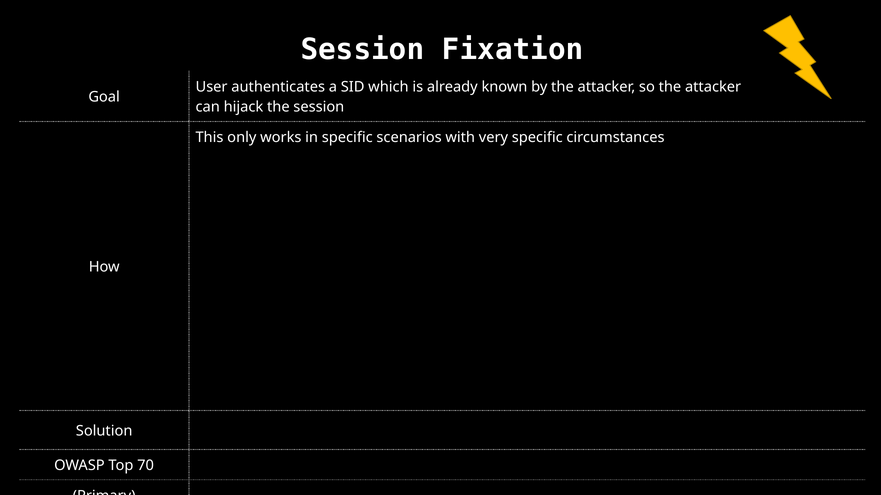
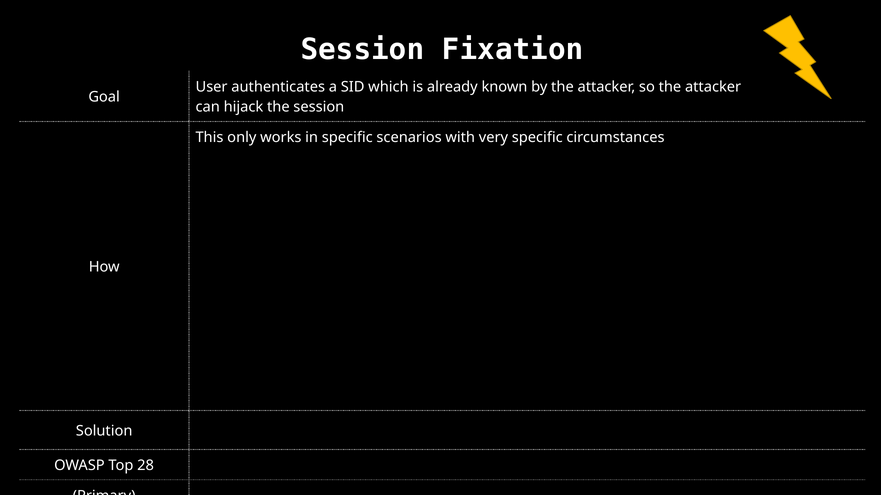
70: 70 -> 28 (146, 466)
